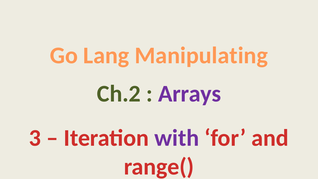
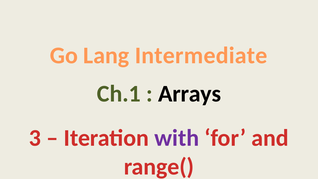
Manipulating: Manipulating -> Intermediate (201, 55)
Ch.2: Ch.2 -> Ch.1 (119, 94)
Arrays colour: purple -> black (190, 94)
